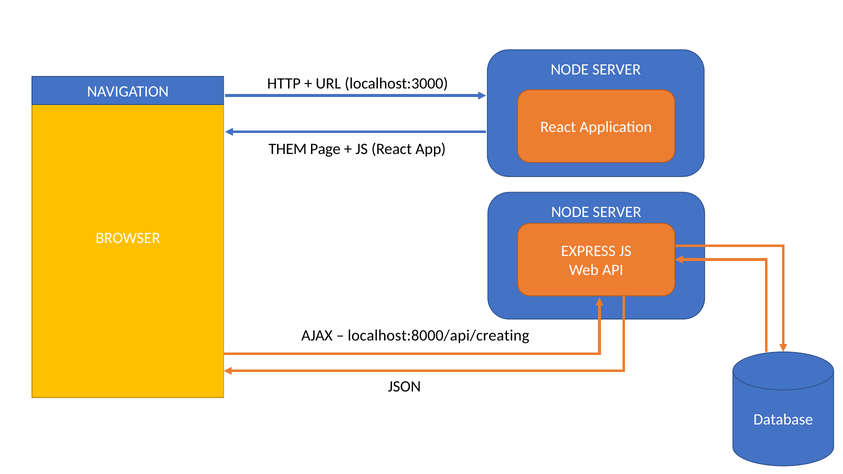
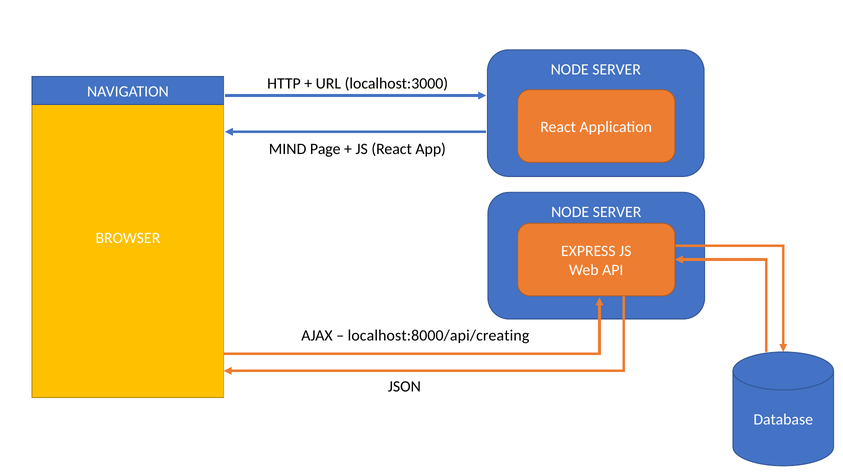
THEM: THEM -> MIND (288, 149)
